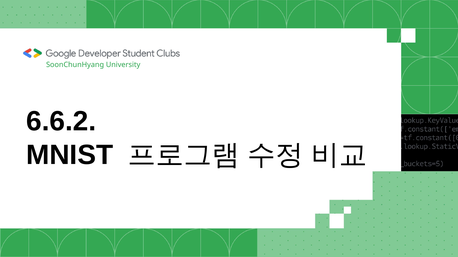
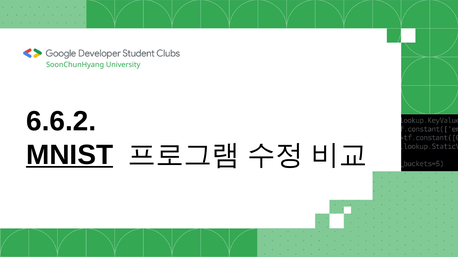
MNIST underline: none -> present (70, 155)
